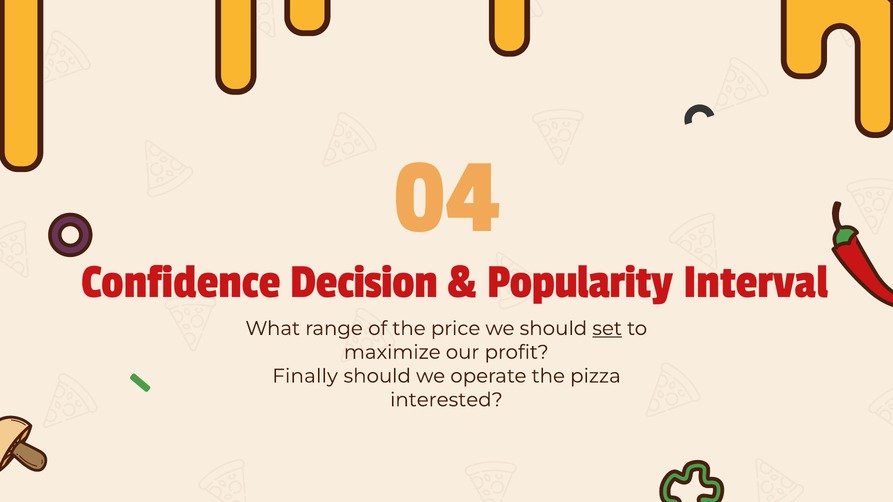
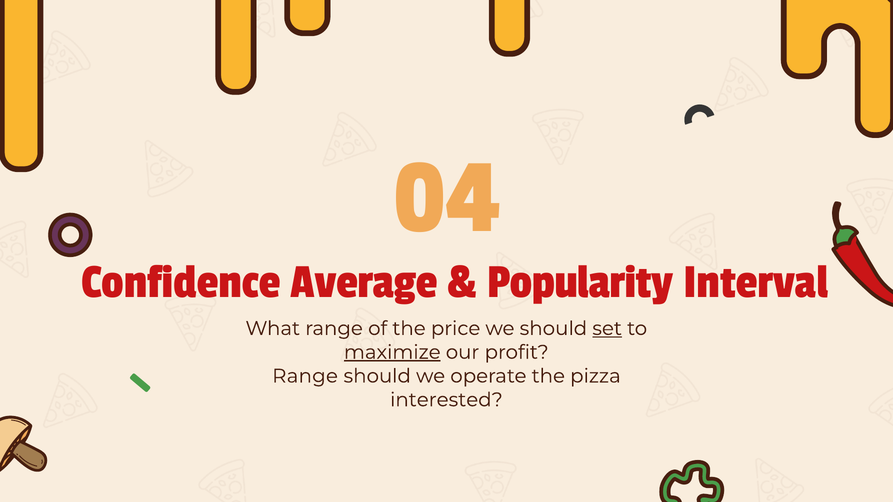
Decision: Decision -> Average (364, 281)
maximize underline: none -> present (392, 352)
Finally: Finally -> Range (305, 376)
